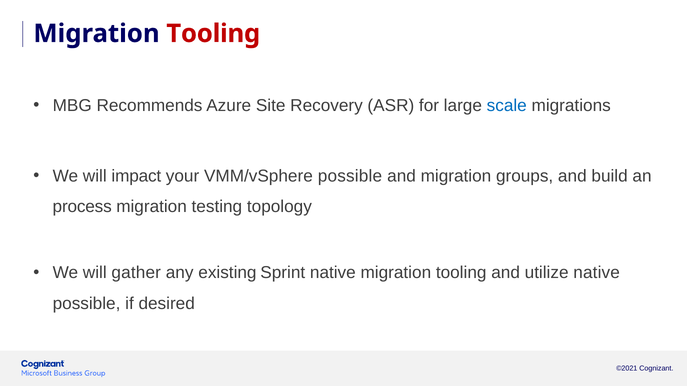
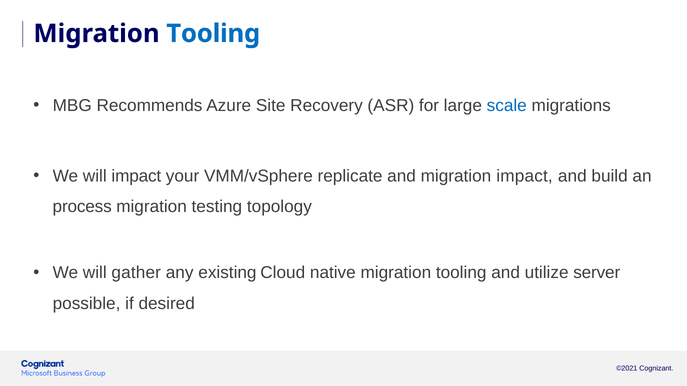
Tooling colour: red -> blue (213, 34)
VMM/vSphere possible: possible -> replicate (350, 176)
migration groups: groups -> impact (525, 176)
Sprint: Sprint -> Cloud (283, 273)
utilize native: native -> server (597, 273)
